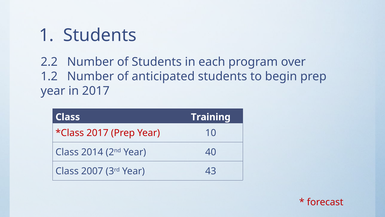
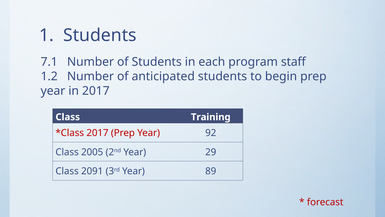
2.2: 2.2 -> 7.1 (49, 62)
over: over -> staff (293, 62)
10: 10 -> 92 (211, 133)
2014: 2014 -> 2005 (92, 152)
40: 40 -> 29 (211, 152)
2007: 2007 -> 2091 (92, 171)
43: 43 -> 89 (211, 171)
